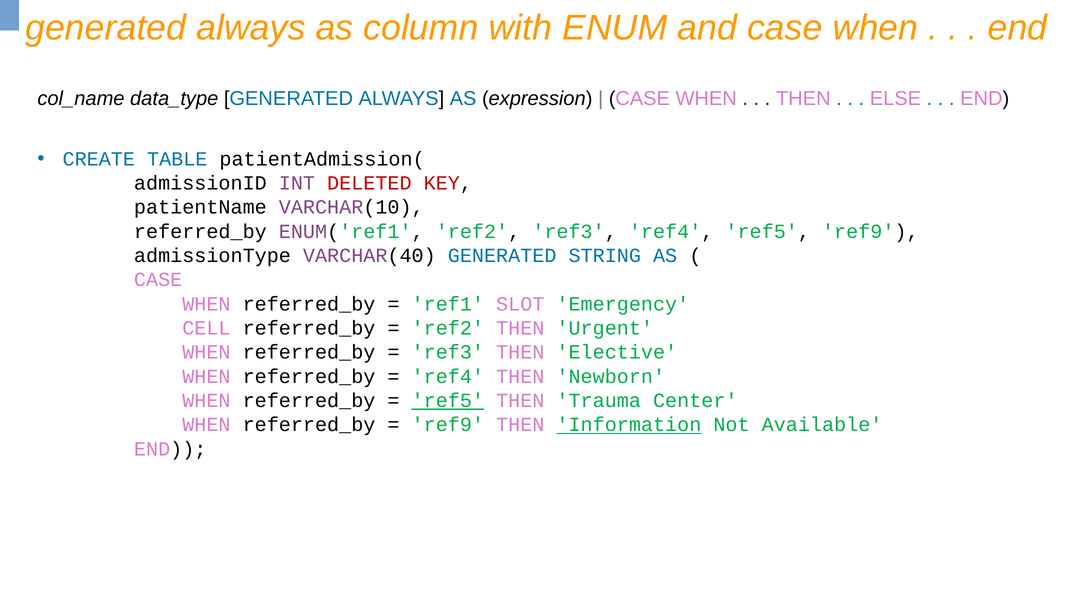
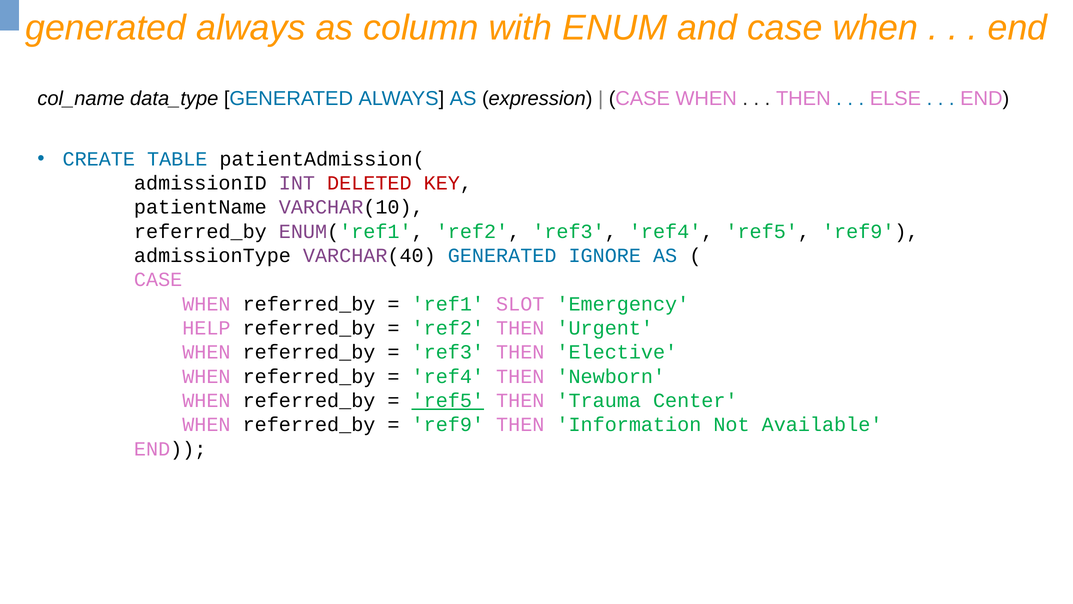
STRING: STRING -> IGNORE (605, 255)
CELL: CELL -> HELP (206, 328)
Information underline: present -> none (629, 424)
